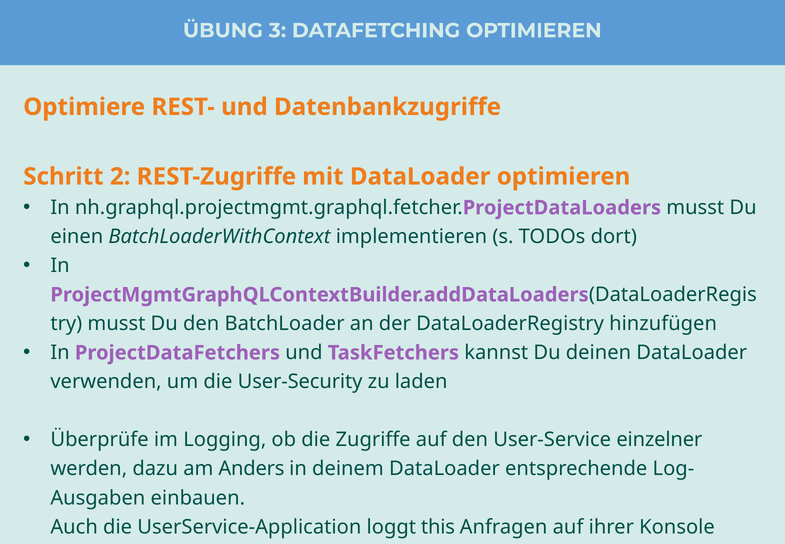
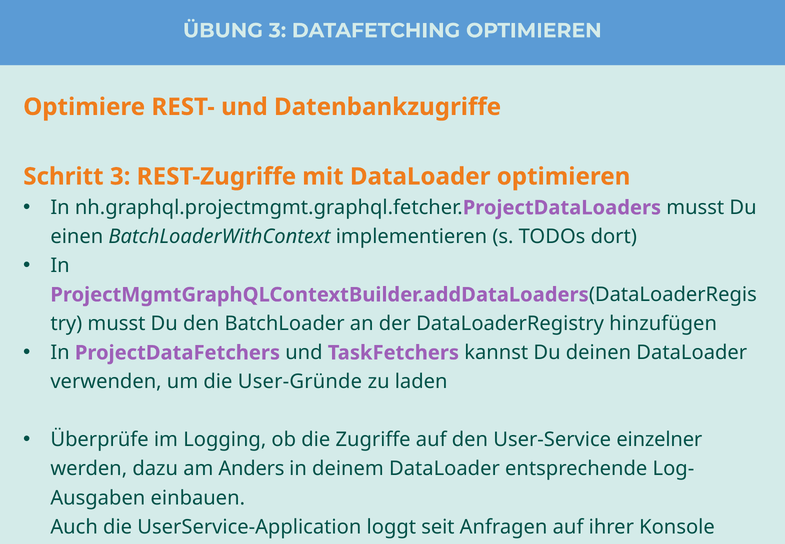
Schritt 2: 2 -> 3 (120, 176)
User-Security: User-Security -> User-Gründe (300, 381)
this: this -> seit (438, 526)
